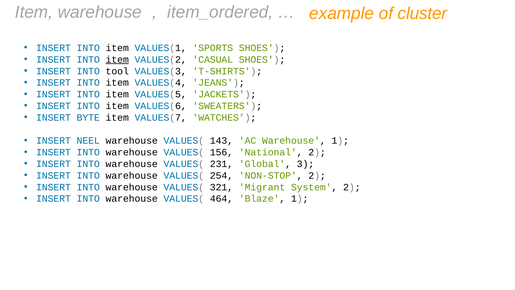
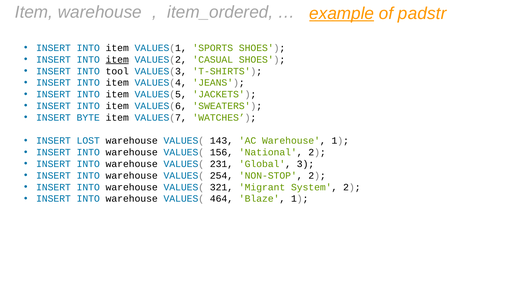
example underline: none -> present (342, 13)
cluster: cluster -> padstr (422, 13)
NEEL: NEEL -> LOST (88, 141)
